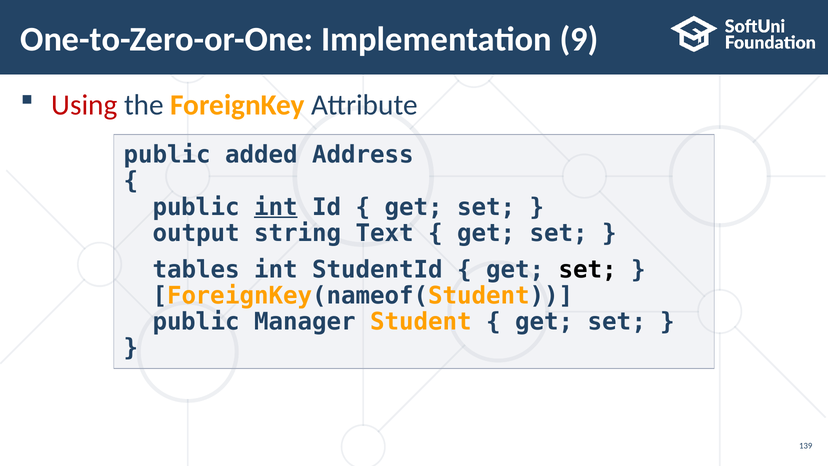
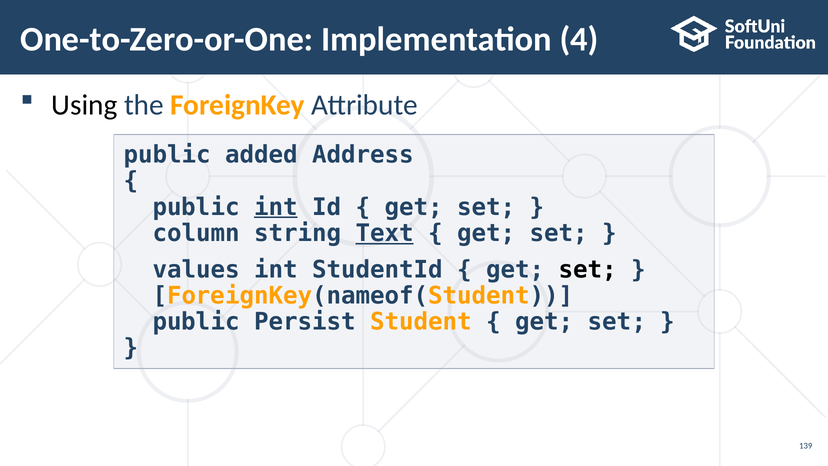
9: 9 -> 4 (579, 39)
Using colour: red -> black (84, 105)
output: output -> column (196, 233)
Text underline: none -> present (385, 233)
tables: tables -> values (196, 270)
Manager: Manager -> Persist (305, 322)
